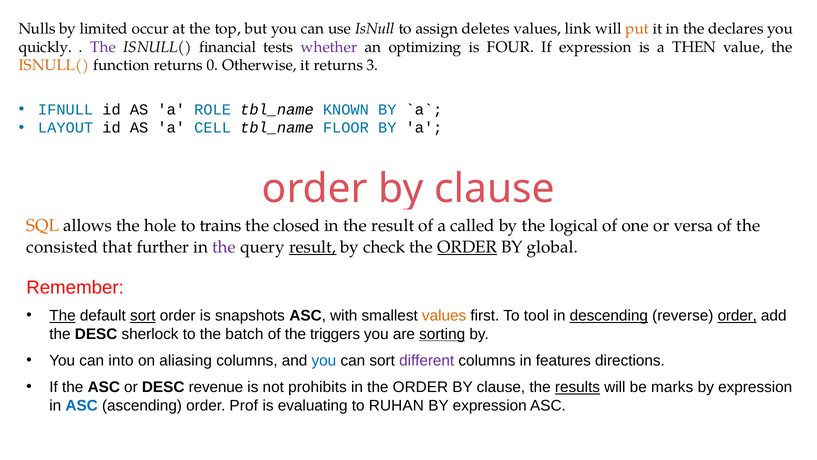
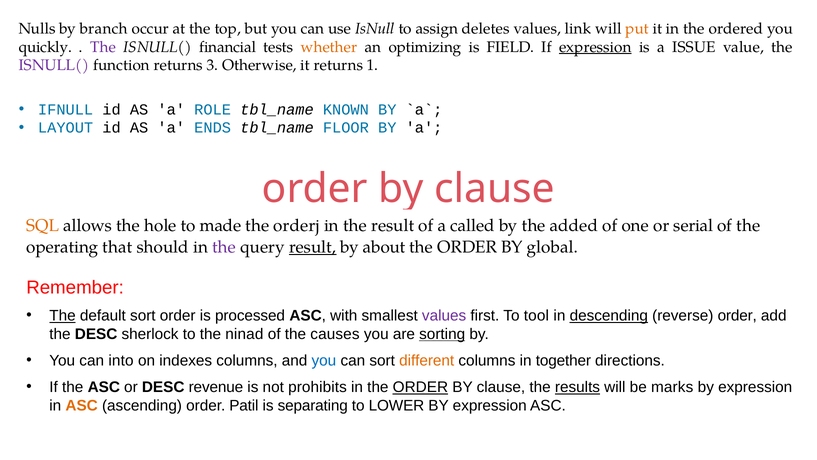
limited: limited -> branch (104, 29)
declares: declares -> ordered (736, 29)
whether colour: purple -> orange (329, 47)
FOUR: FOUR -> FIELD (511, 47)
expression underline: none -> present (595, 47)
THEN: THEN -> ISSUE (694, 47)
ISNULL( colour: orange -> purple (54, 65)
0: 0 -> 3 (212, 65)
3: 3 -> 1 (373, 65)
CELL: CELL -> ENDS (213, 128)
trains: trains -> made (221, 225)
closed: closed -> orderj (296, 225)
logical: logical -> added (574, 225)
versa: versa -> serial (693, 225)
consisted: consisted -> operating (62, 247)
further: further -> should (163, 247)
check: check -> about (384, 247)
ORDER underline: present -> none (467, 247)
sort underline: present -> none (143, 315)
snapshots: snapshots -> processed (250, 315)
values colour: orange -> purple (444, 315)
order underline: present -> none (737, 315)
batch: batch -> ninad (244, 334)
triggers: triggers -> causes (335, 334)
aliasing: aliasing -> indexes (186, 360)
different colour: purple -> orange (427, 360)
features: features -> together (563, 360)
ORDER underline: none -> present (420, 387)
ASC colour: blue -> orange (82, 405)
Prof: Prof -> Patil (244, 405)
evaluating: evaluating -> separating (313, 405)
RUHAN: RUHAN -> LOWER (396, 405)
